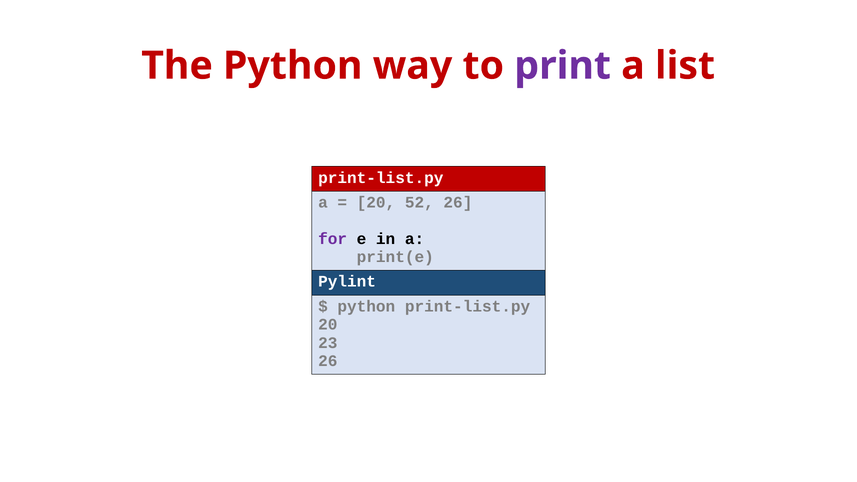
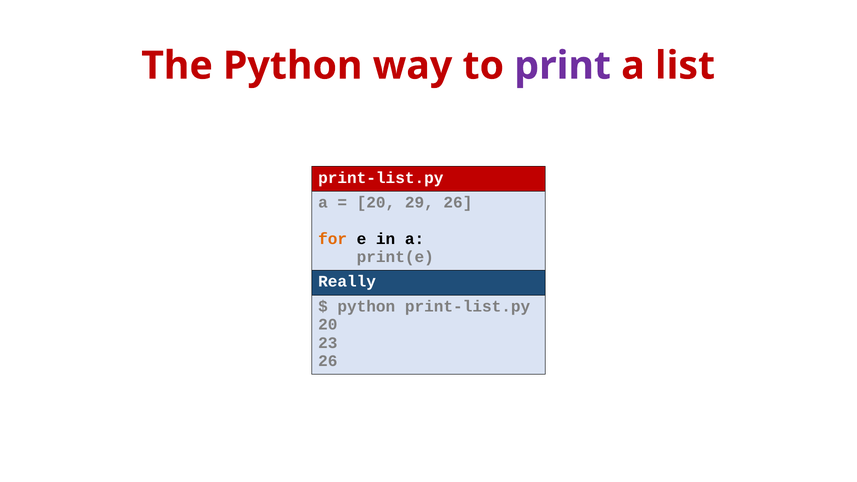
52: 52 -> 29 (419, 202)
for colour: purple -> orange (333, 239)
Pylint: Pylint -> Really (347, 282)
